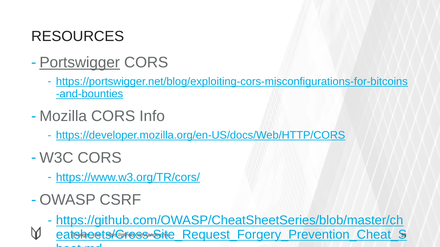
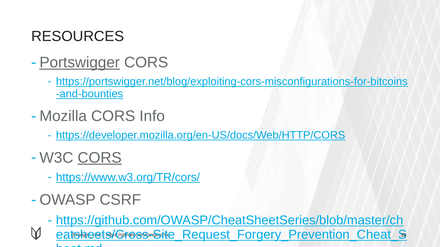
CORS underline: none -> present (100, 158)
